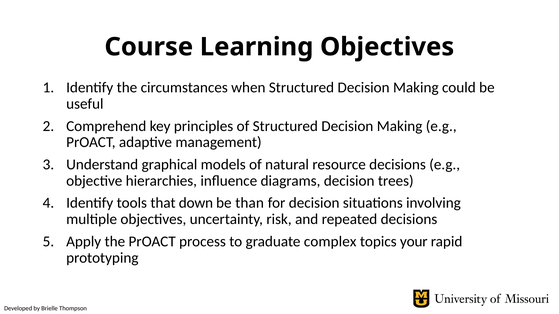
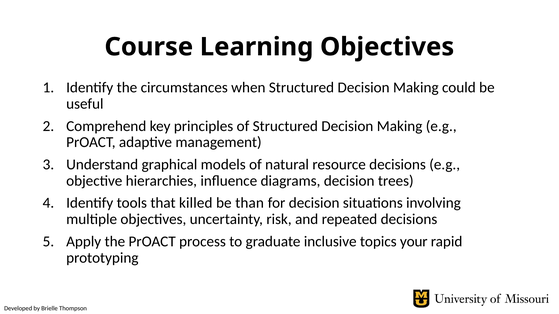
down: down -> killed (196, 203)
complex: complex -> inclusive (330, 242)
